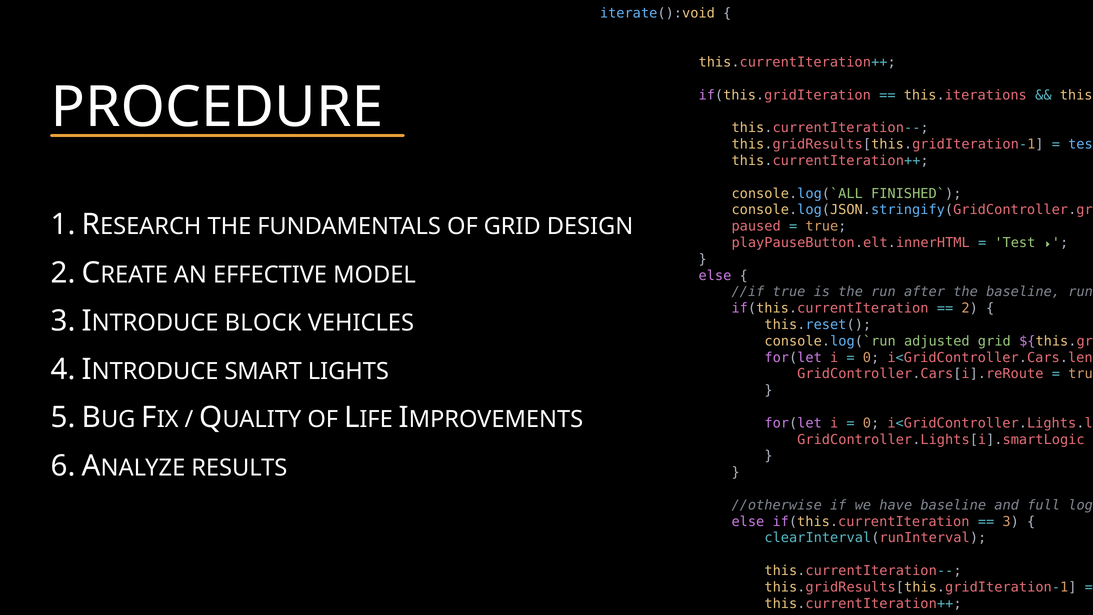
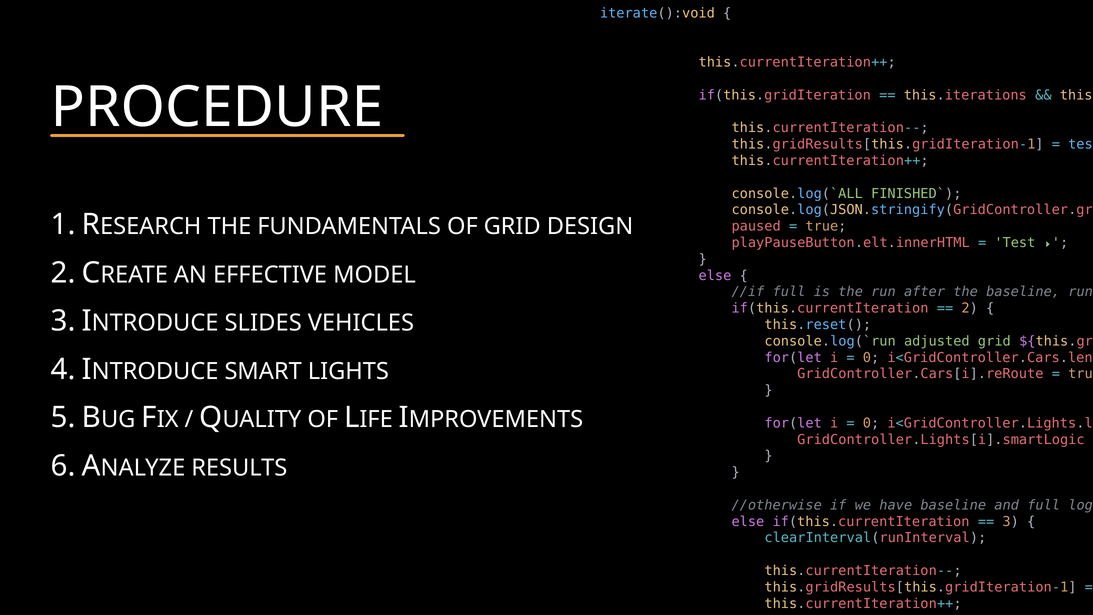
//if true: true -> full (789, 292)
BLOCK: BLOCK -> SLIDES (263, 323)
